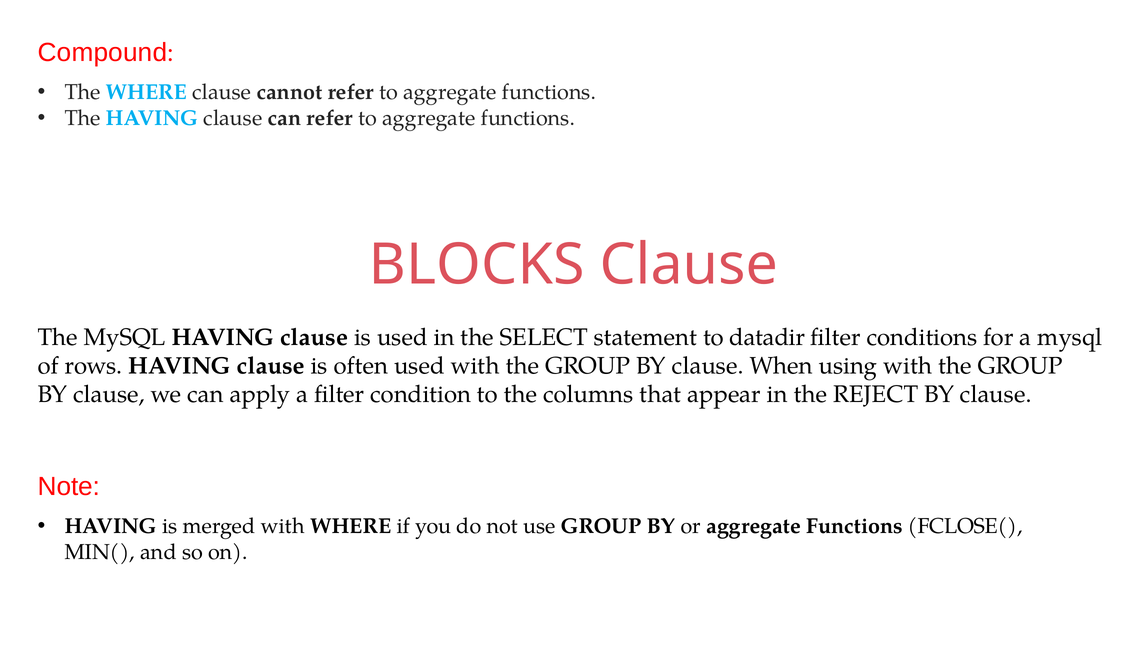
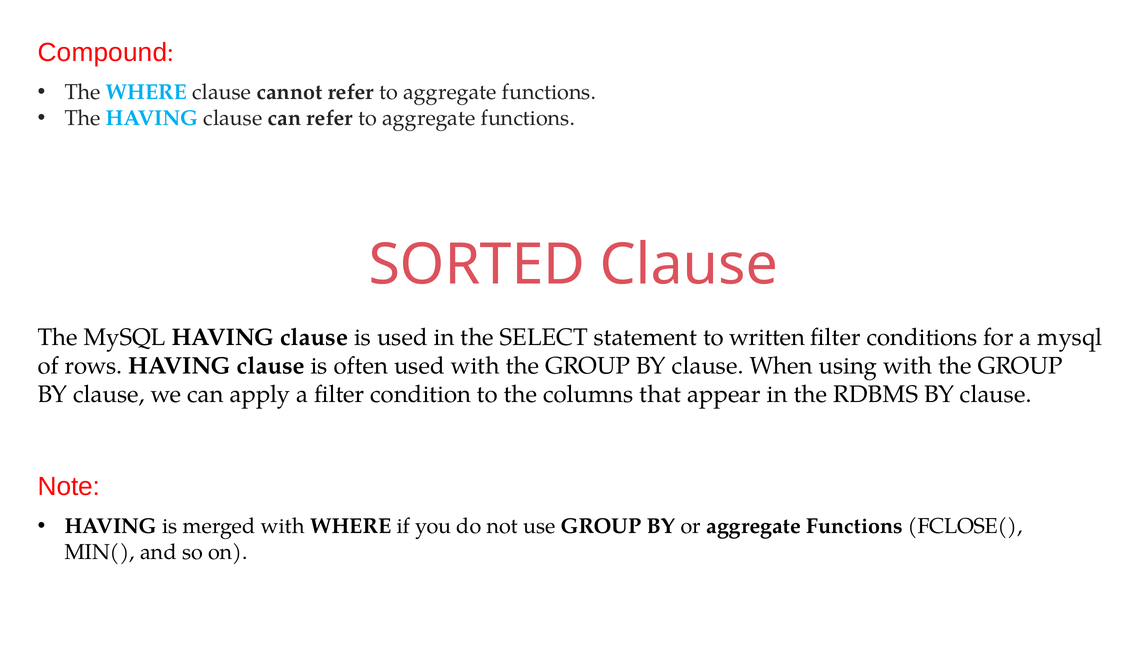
BLOCKS: BLOCKS -> SORTED (477, 265)
datadir: datadir -> written (767, 337)
REJECT: REJECT -> RDBMS (876, 395)
